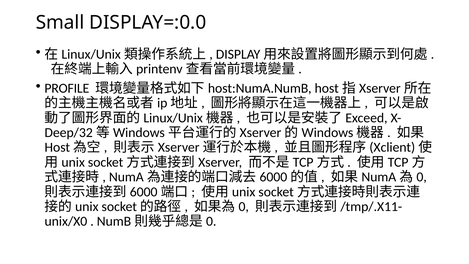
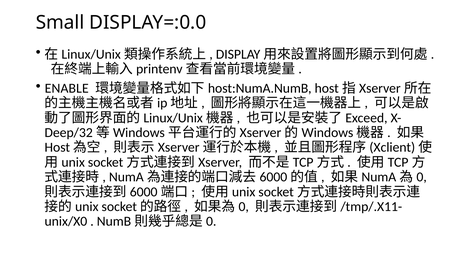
PROFILE: PROFILE -> ENABLE (67, 88)
